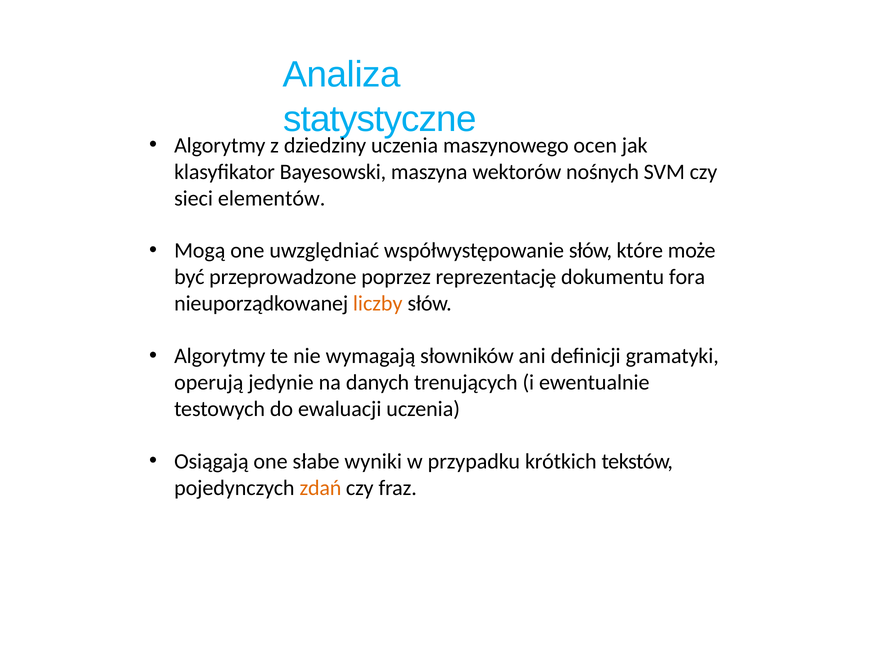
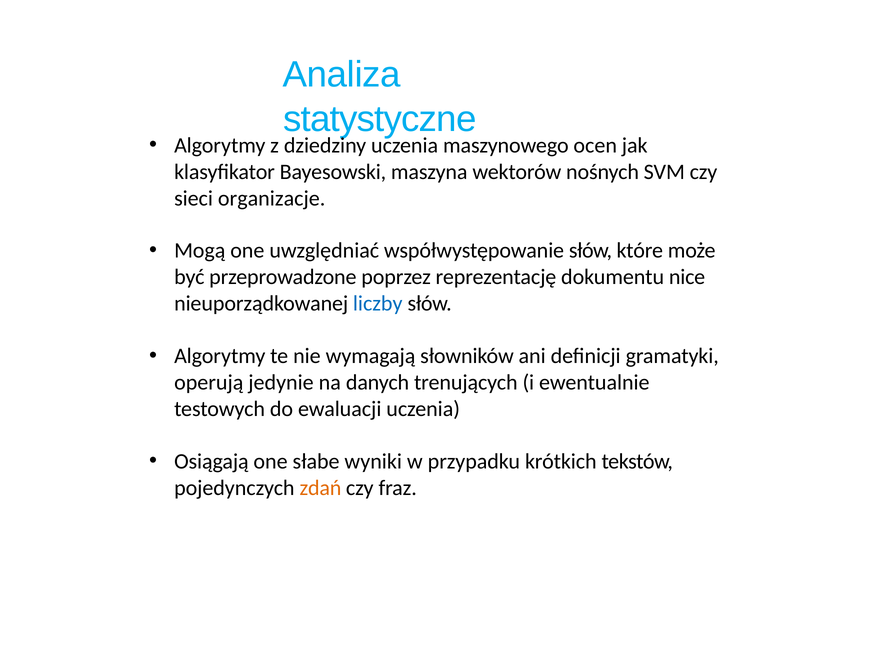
elementów: elementów -> organizacje (272, 198)
fora: fora -> nice (687, 277)
liczby colour: orange -> blue (378, 304)
